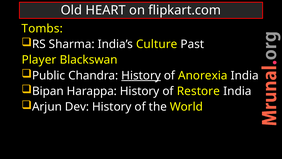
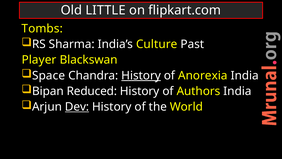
HEART: HEART -> LITTLE (106, 10)
Public: Public -> Space (49, 75)
Harappa: Harappa -> Reduced (92, 91)
Restore: Restore -> Authors (199, 91)
Dev underline: none -> present (77, 107)
